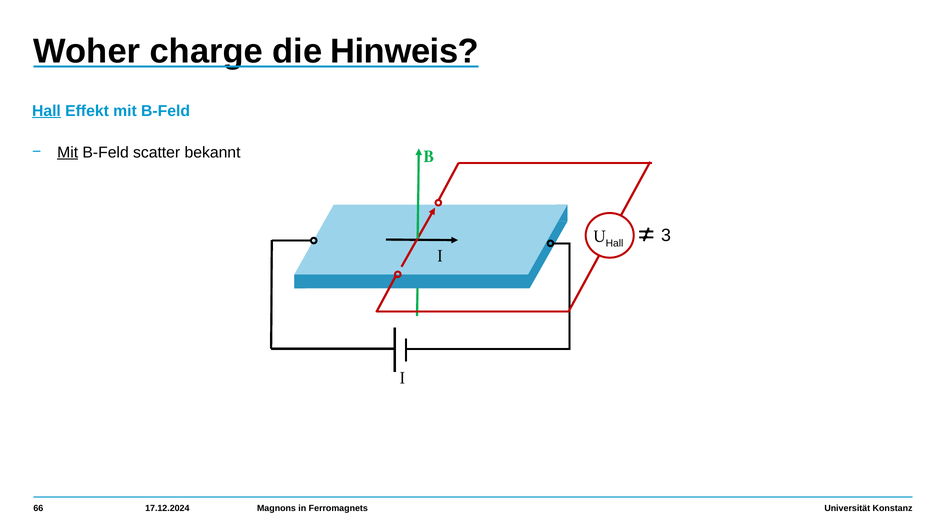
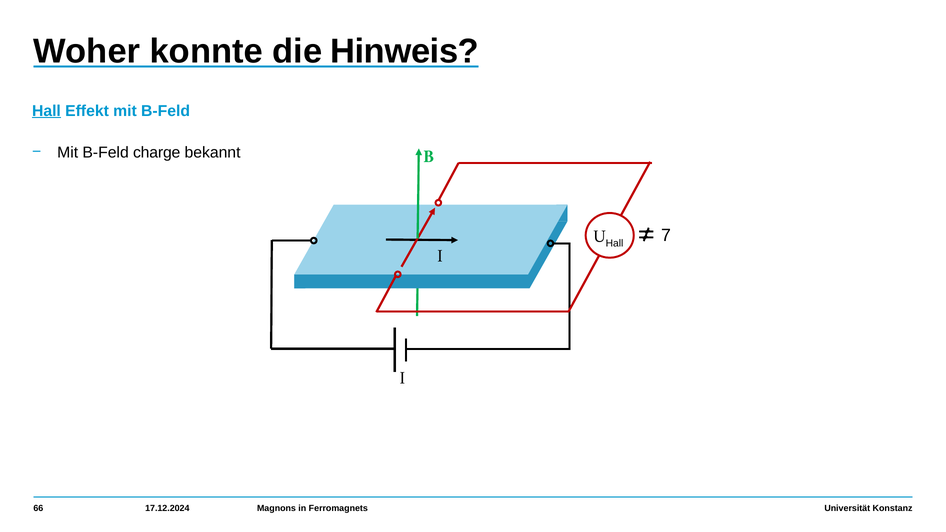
charge: charge -> konnte (206, 51)
Mit underline: present -> none (68, 152)
scatter: scatter -> charge (157, 152)
3: 3 -> 7 (666, 236)
